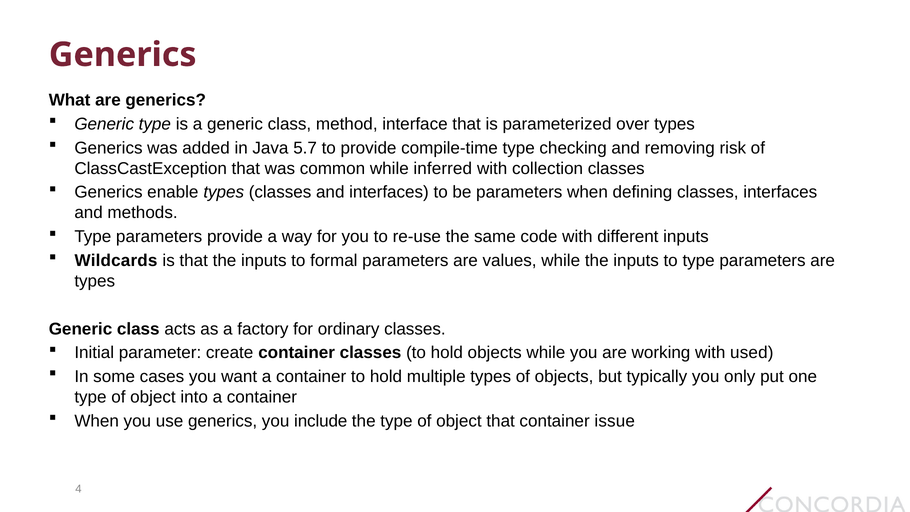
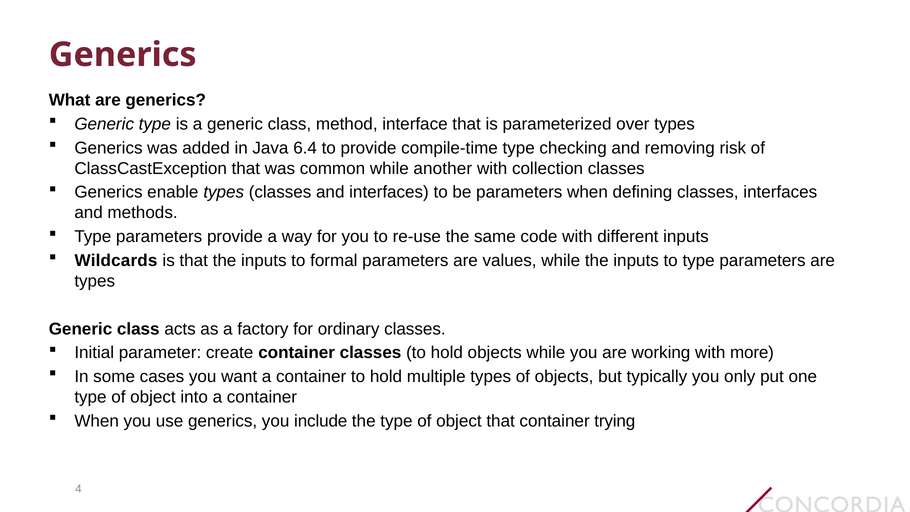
5.7: 5.7 -> 6.4 (305, 148)
inferred: inferred -> another (443, 168)
used: used -> more (752, 353)
issue: issue -> trying (615, 421)
